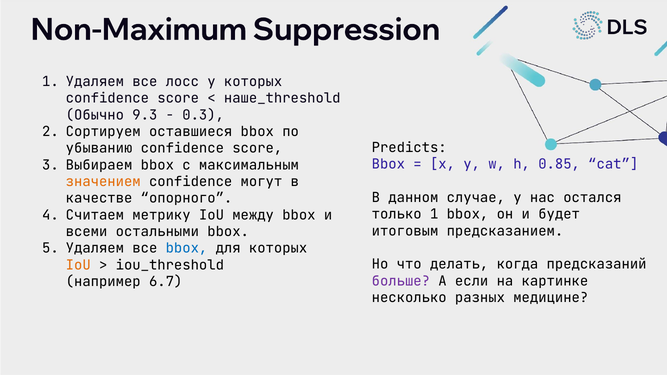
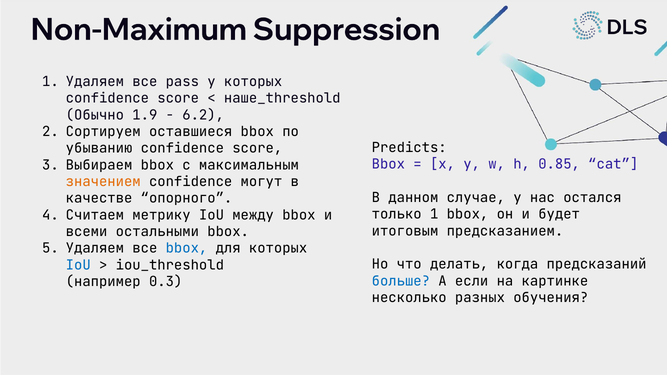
лосс: лосс -> pass (182, 82)
9.3: 9.3 -> 1.9 (145, 115)
0.3: 0.3 -> 6.2 (203, 115)
IoU colour: orange -> blue (78, 265)
больше colour: purple -> blue (401, 281)
6.7: 6.7 -> 0.3 (166, 282)
медицине: медицине -> обучения (551, 298)
